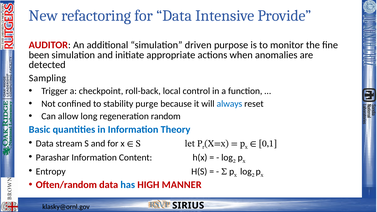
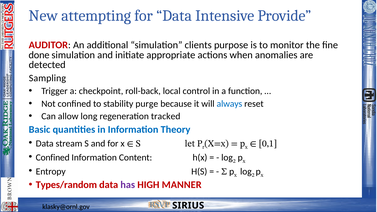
refactoring: refactoring -> attempting (96, 16)
driven: driven -> clients (198, 45)
been: been -> done (39, 55)
random: random -> tracked (166, 116)
Parashar: Parashar -> Confined (53, 158)
Often/random: Often/random -> Types/random (66, 185)
has colour: blue -> purple (128, 185)
